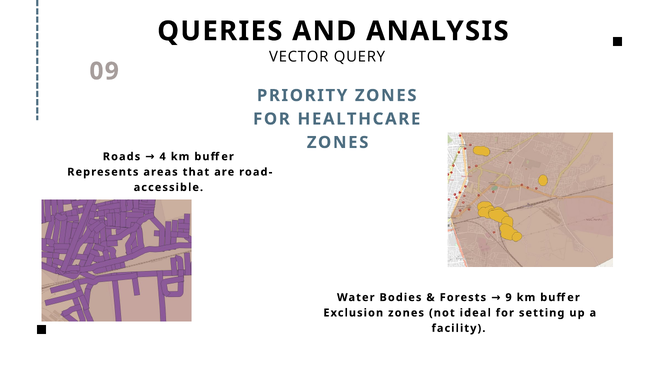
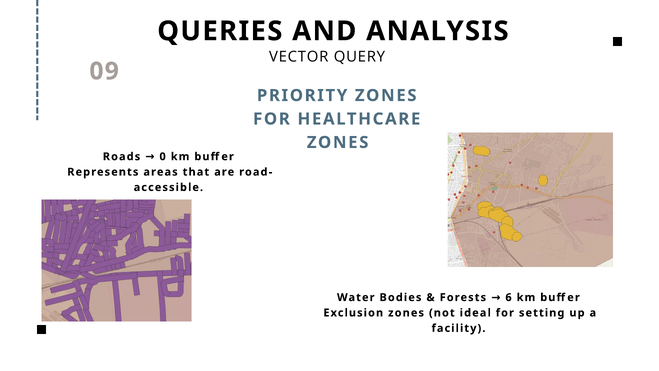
4: 4 -> 0 (163, 156)
9: 9 -> 6 (509, 297)
